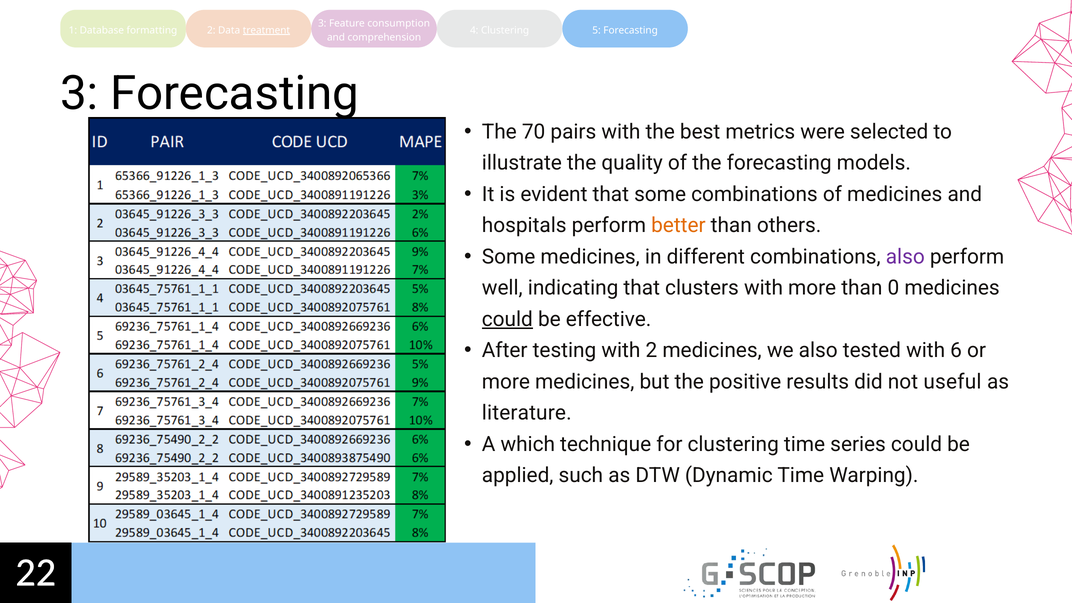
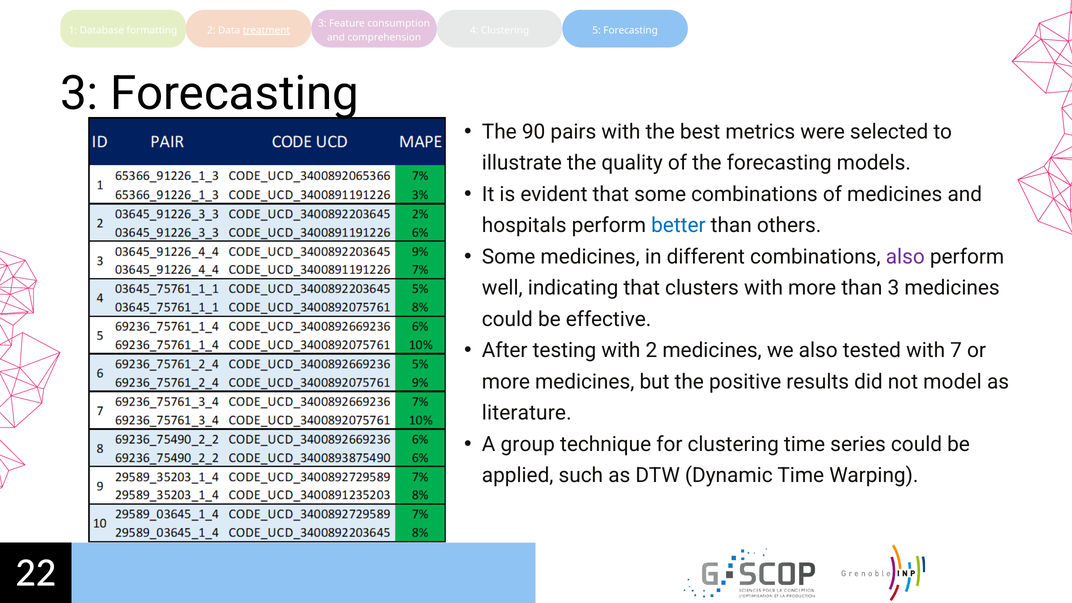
70: 70 -> 90 (534, 132)
better colour: orange -> blue (678, 226)
than 0: 0 -> 3 (893, 288)
could underline: present -> none (507, 319)
6: 6 -> 7 (956, 351)
useful: useful -> model (952, 382)
which: which -> group (528, 444)
